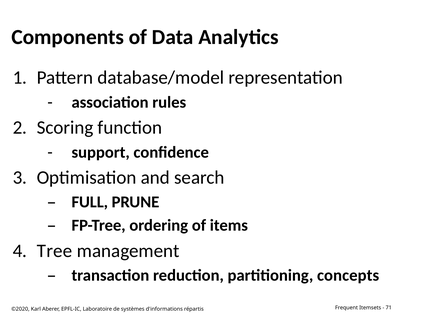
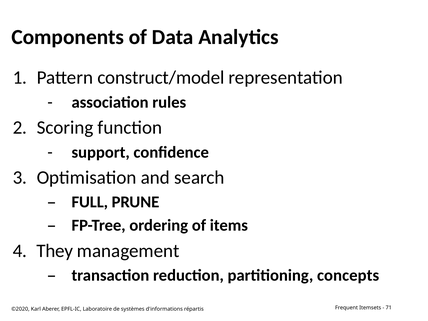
database/model: database/model -> construct/model (161, 78)
Tree: Tree -> They (55, 251)
